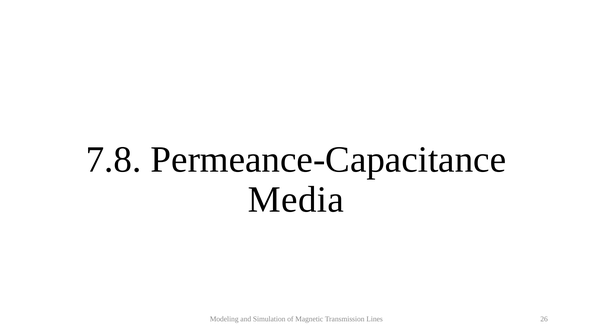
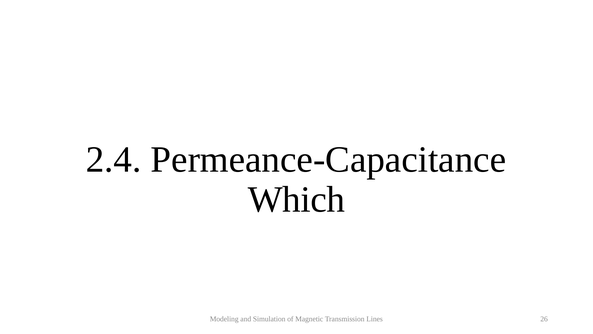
7.8: 7.8 -> 2.4 (114, 159)
Media: Media -> Which (296, 199)
